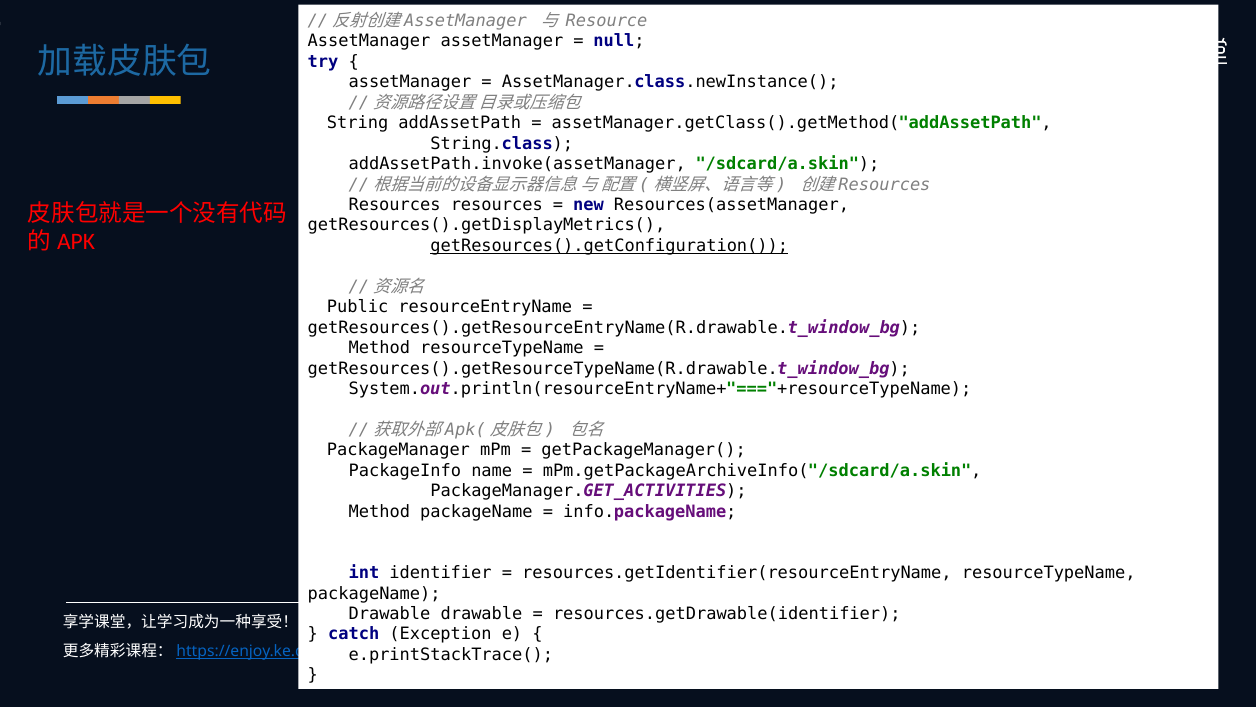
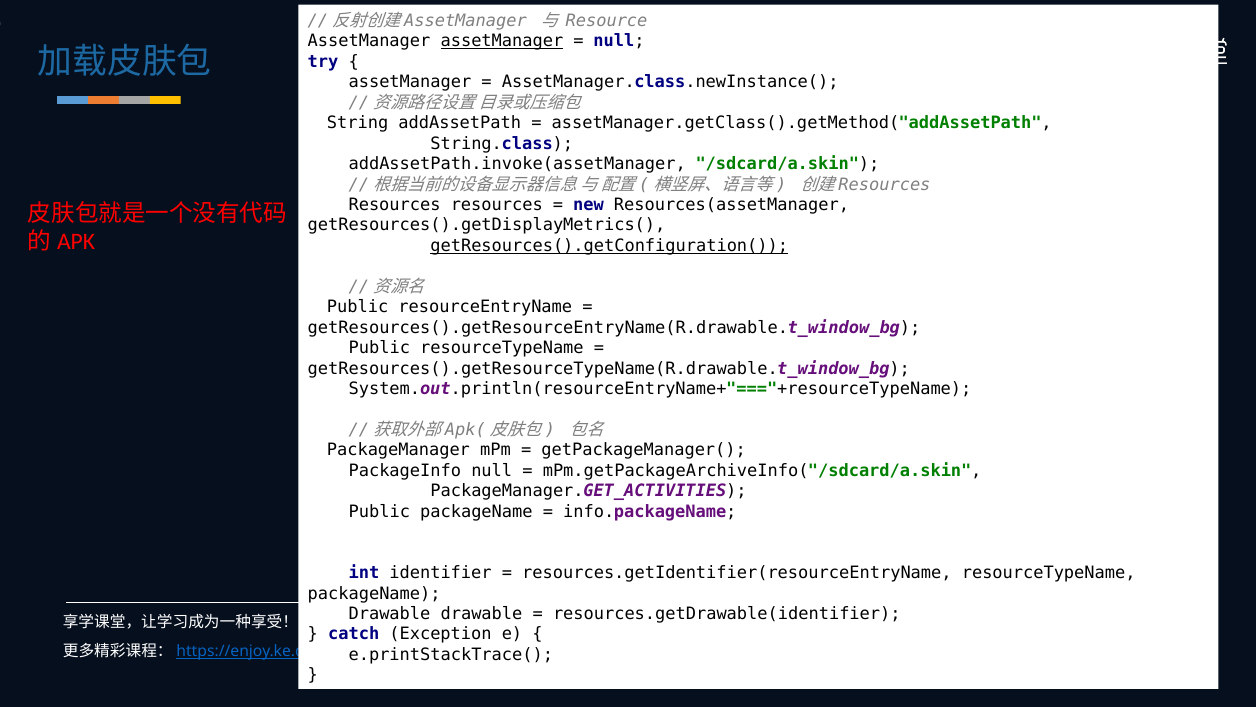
assetManager underline: none -> present (502, 41)
Method: Method -> Public (379, 348)
PackageInfo name: name -> null (492, 470)
Method: Method -> Public (379, 511)
